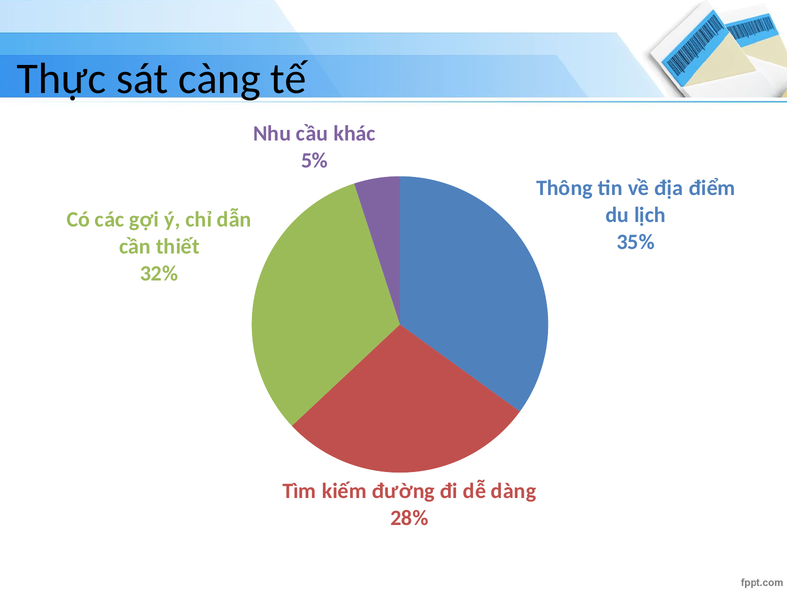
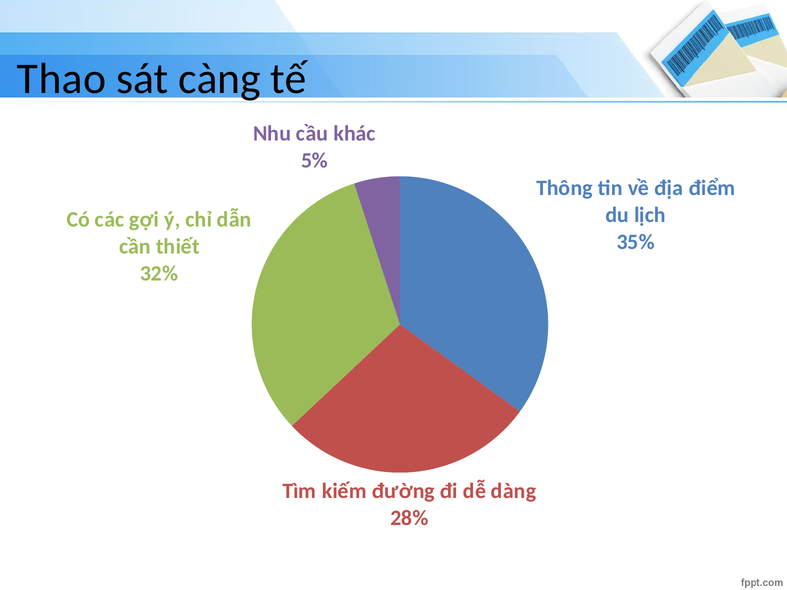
Thực: Thực -> Thao (62, 79)
